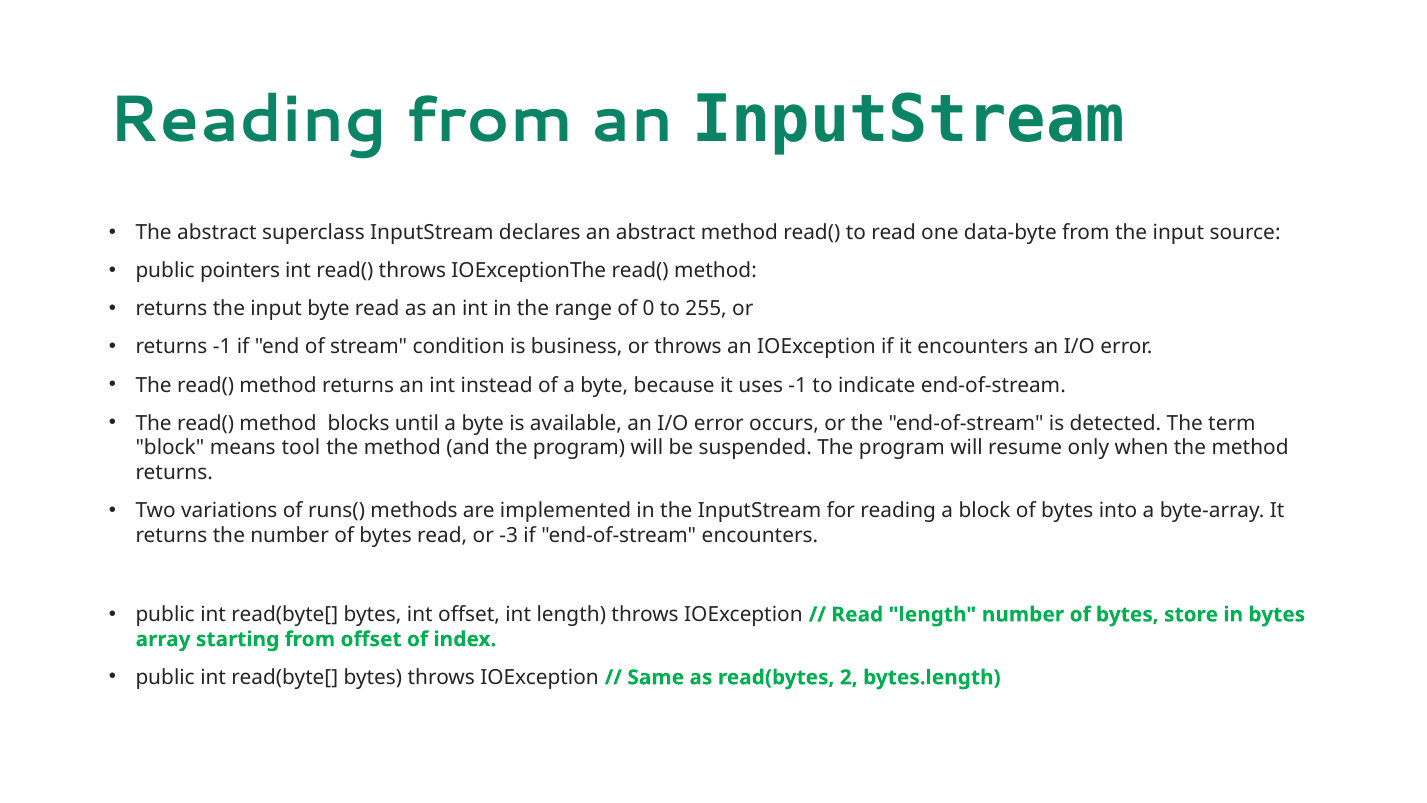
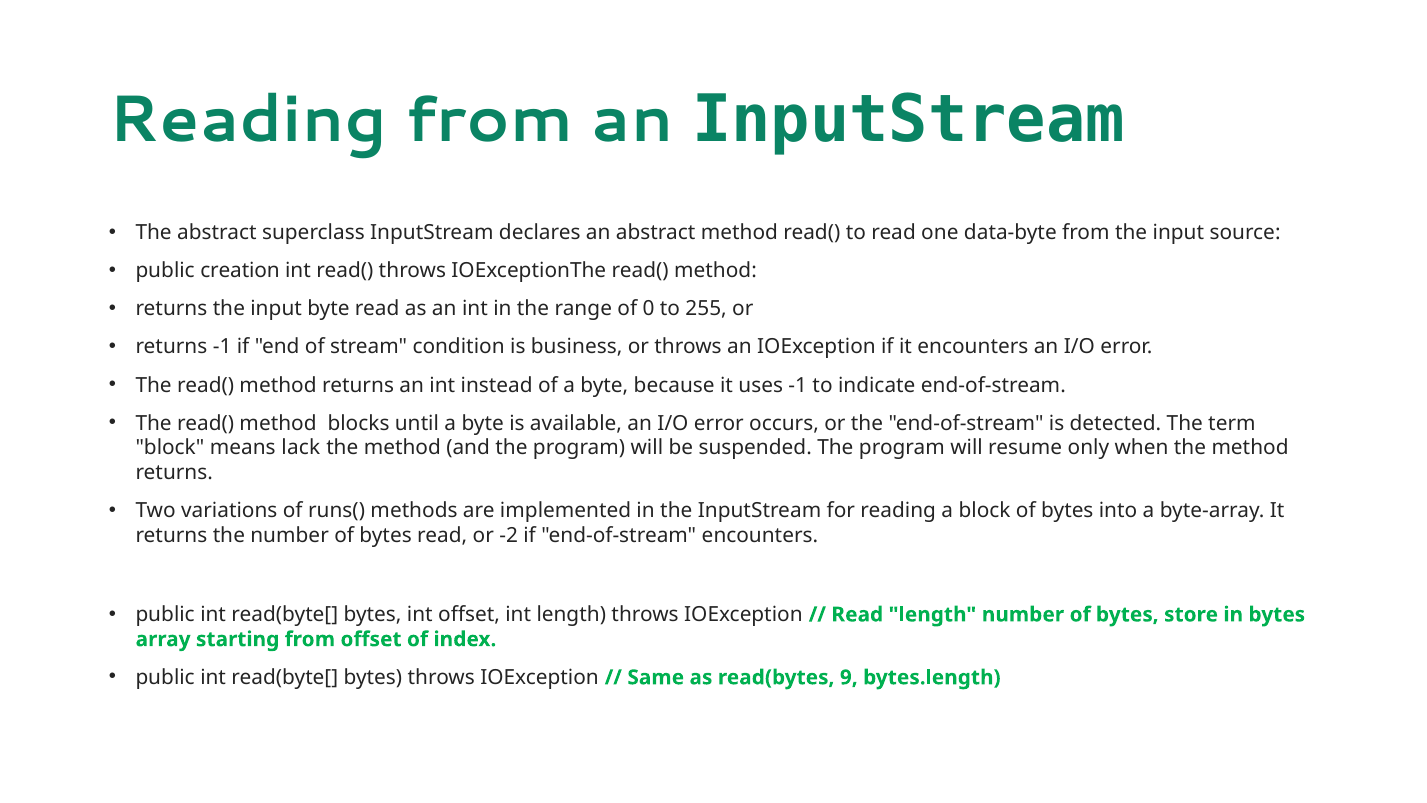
pointers: pointers -> creation (240, 271)
tool: tool -> lack (301, 448)
-3: -3 -> -2 (509, 535)
2: 2 -> 9 (849, 677)
